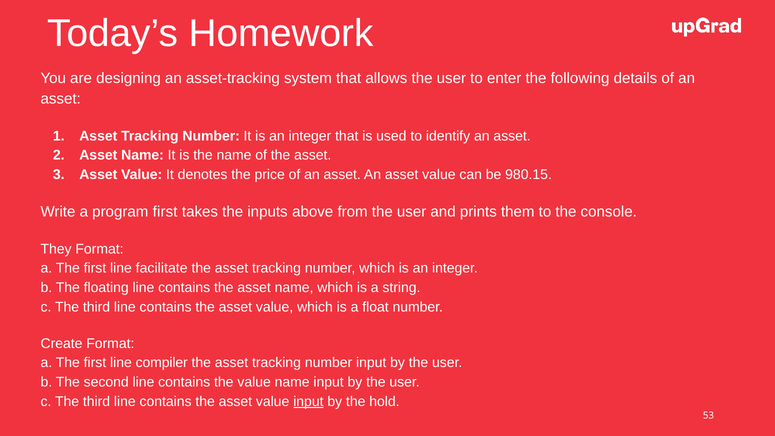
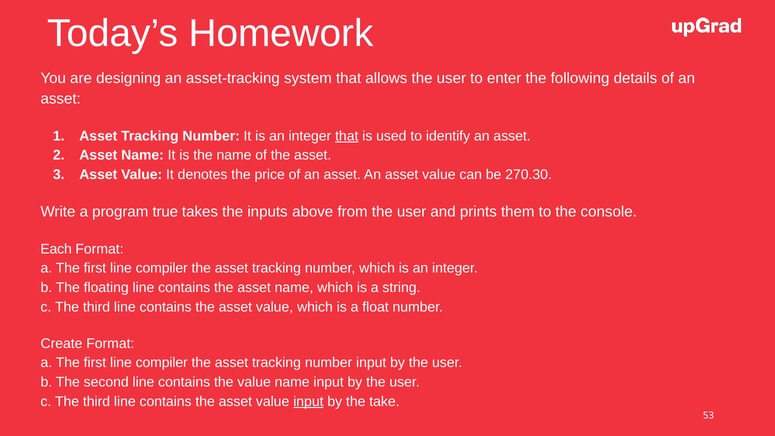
that underline: none -> present (347, 136)
980.15: 980.15 -> 270.30 (529, 175)
program first: first -> true (165, 212)
They: They -> Each (56, 249)
facilitate: facilitate -> compiler (162, 268)
hold: hold -> take (384, 401)
